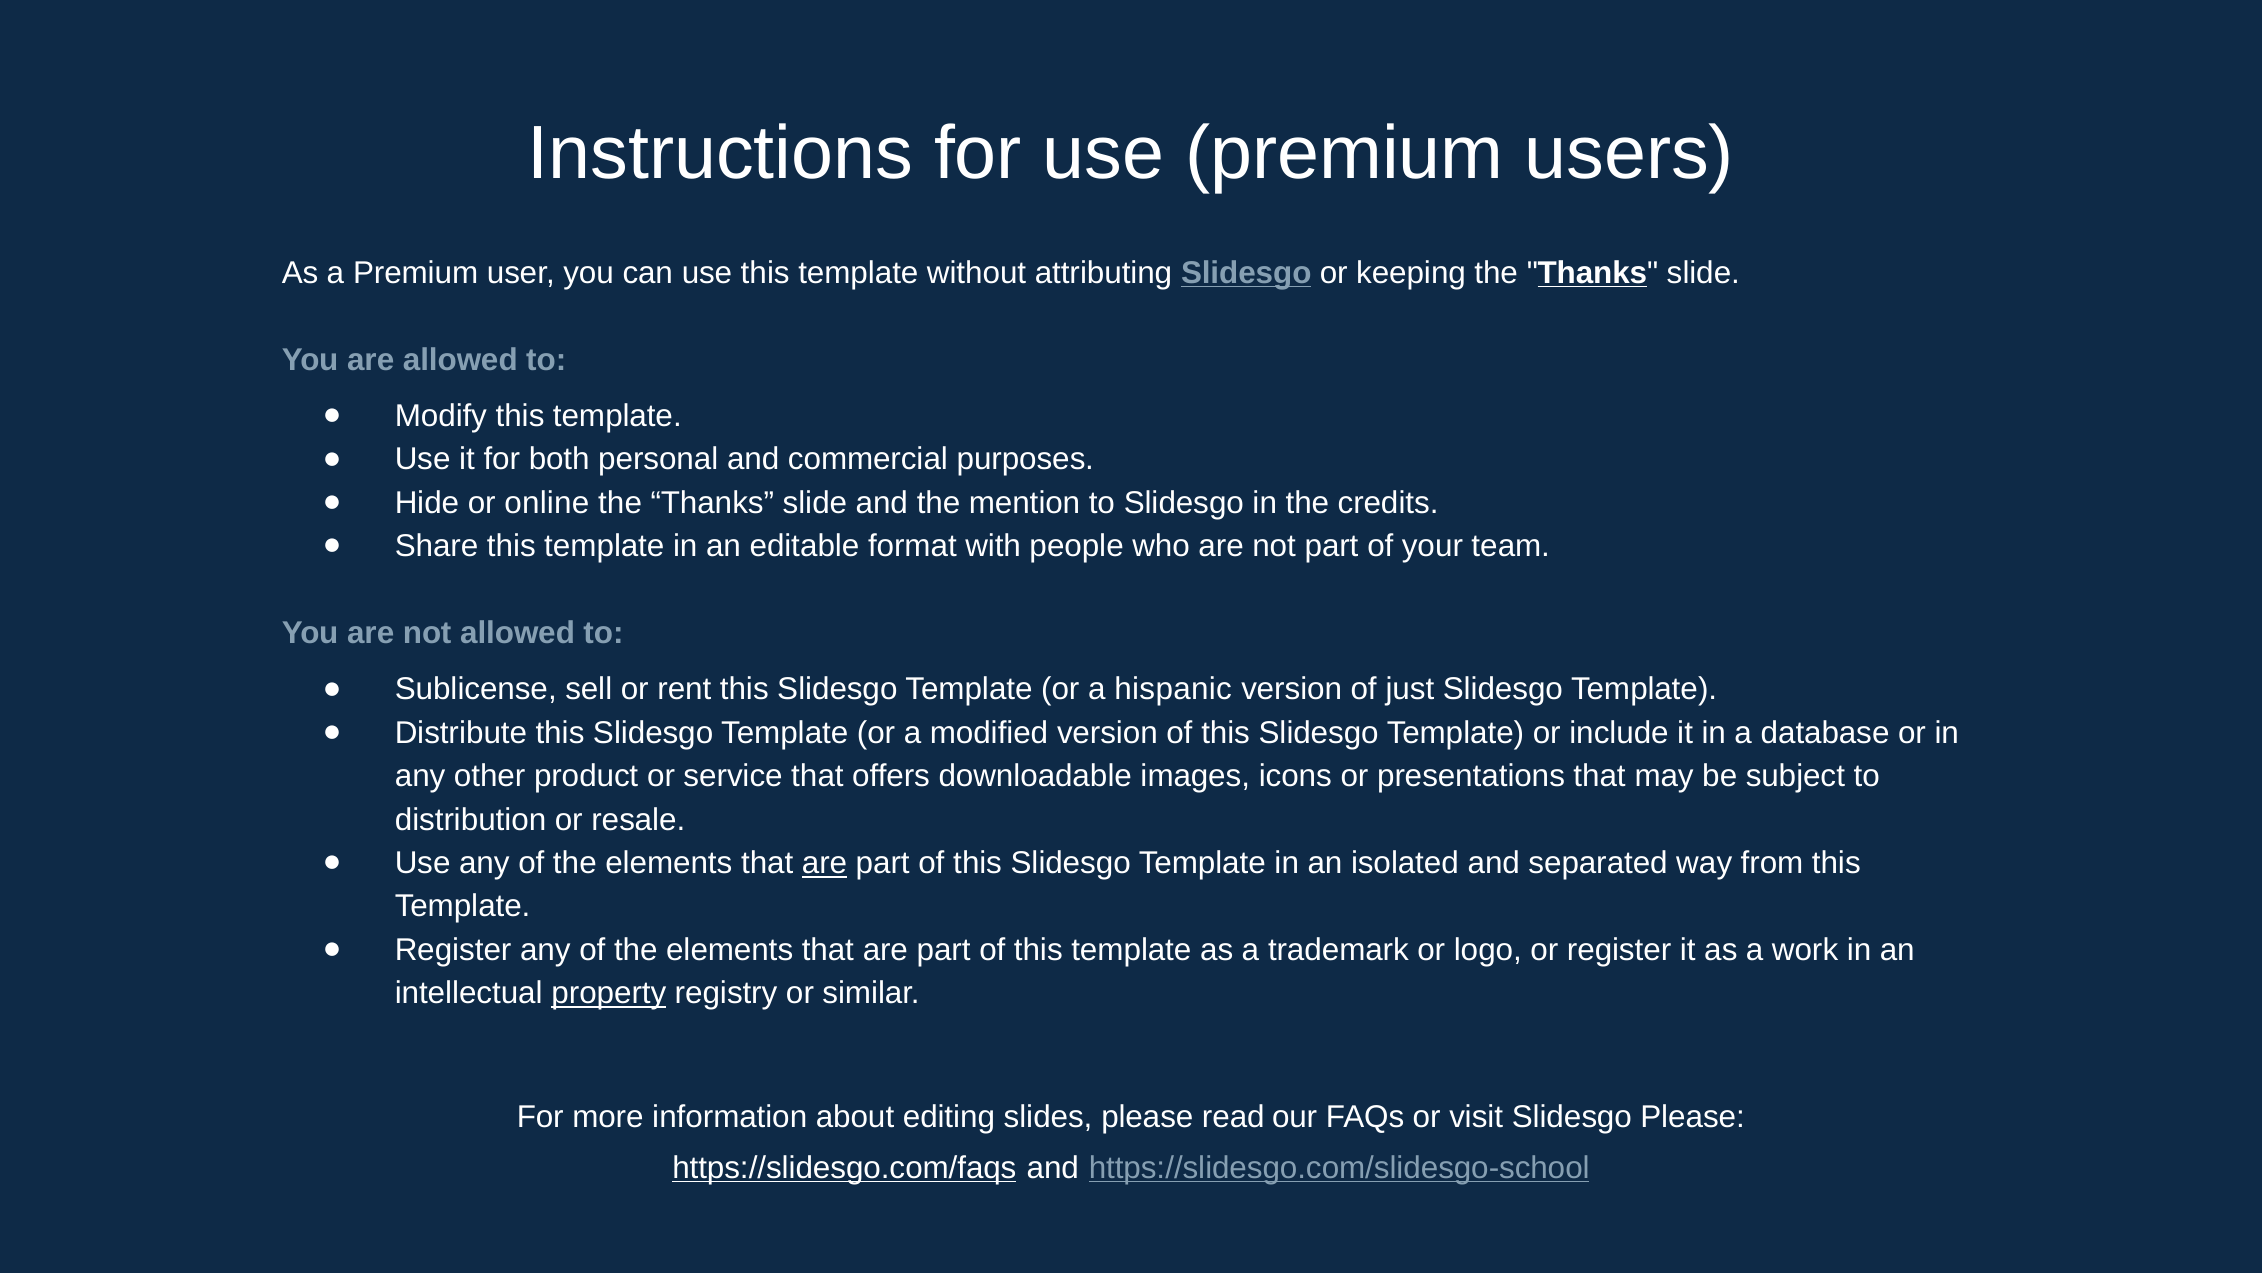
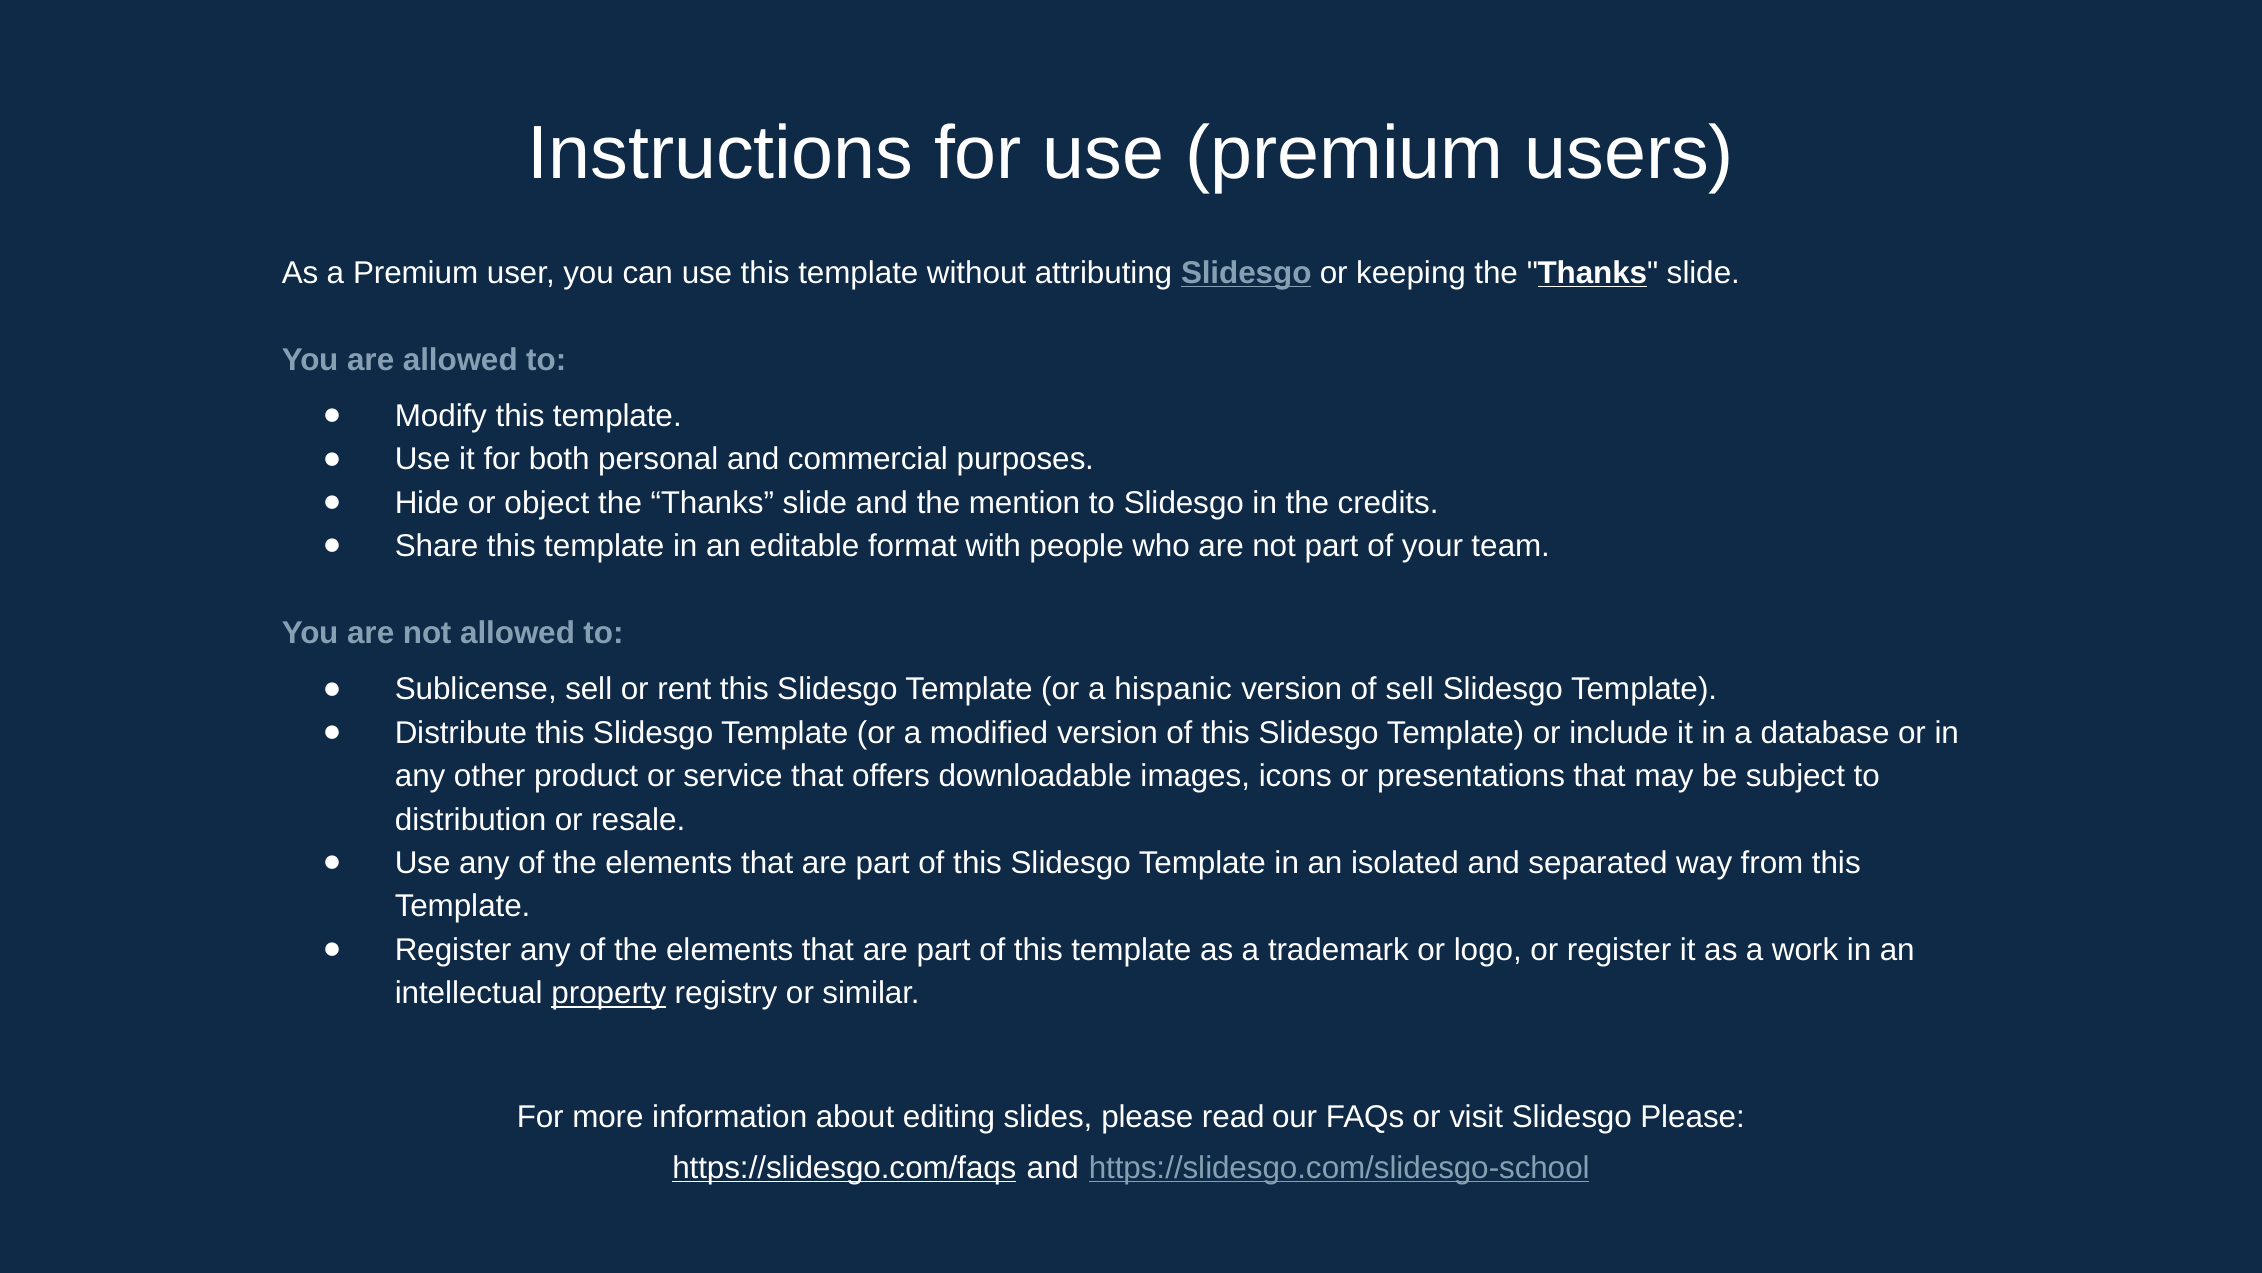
online: online -> object (547, 503)
of just: just -> sell (1410, 689)
are underline: present -> none (825, 863)
